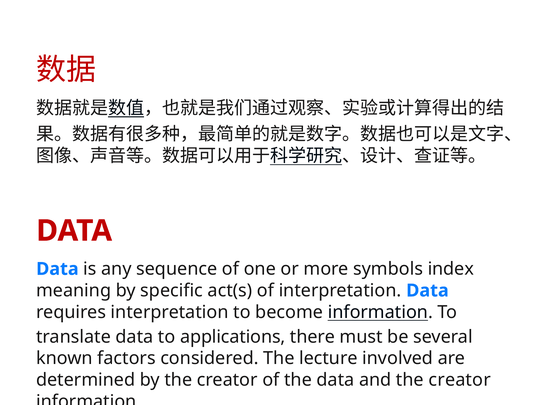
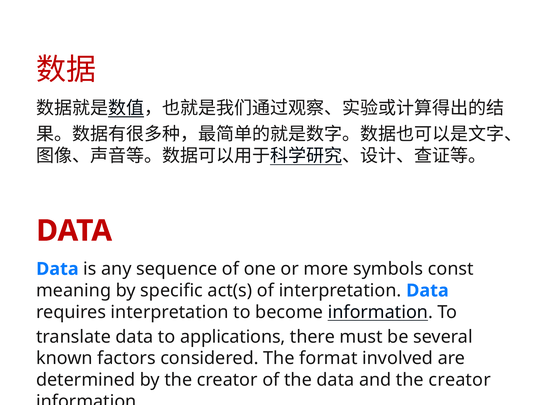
index: index -> const (451, 269)
lecture: lecture -> format (328, 358)
